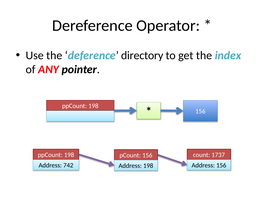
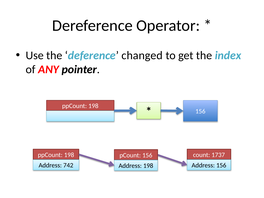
directory: directory -> changed (142, 55)
